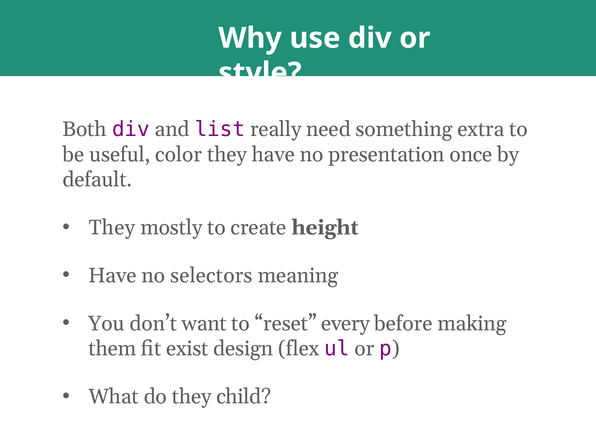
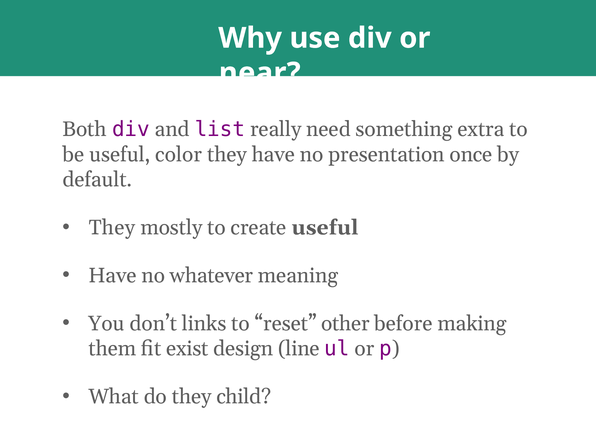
style: style -> near (260, 73)
create height: height -> useful (325, 228)
selectors: selectors -> whatever (212, 275)
want: want -> links (204, 323)
every: every -> other (345, 323)
flex: flex -> line (299, 349)
